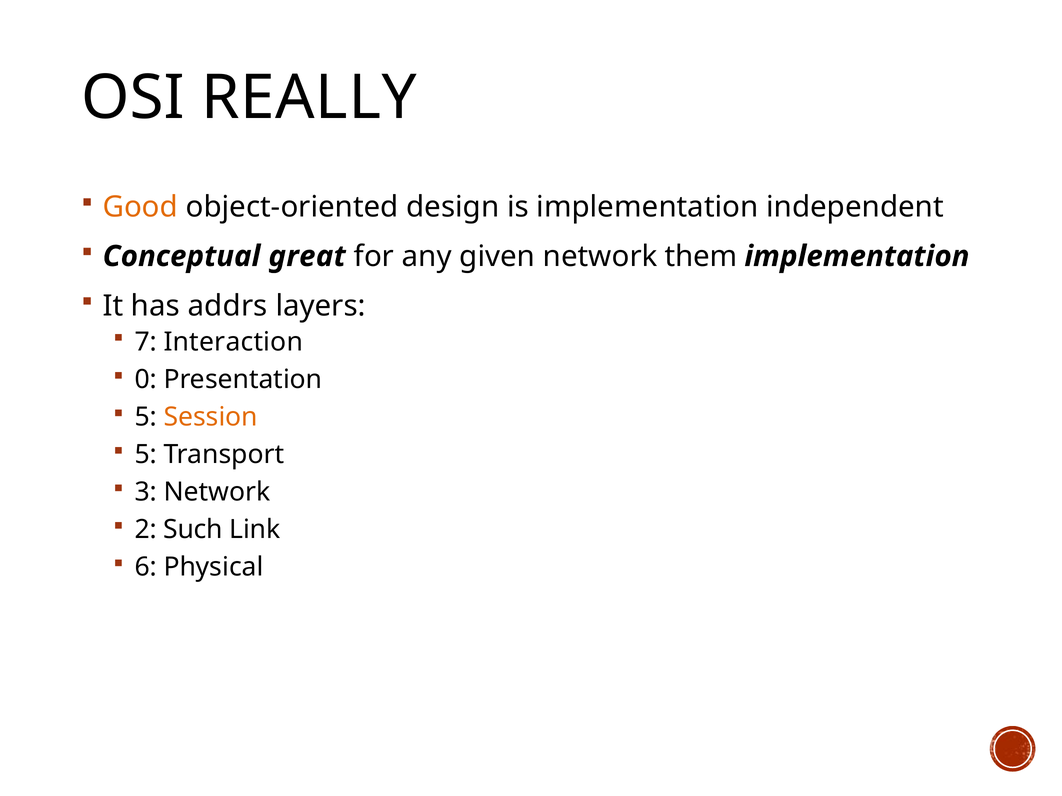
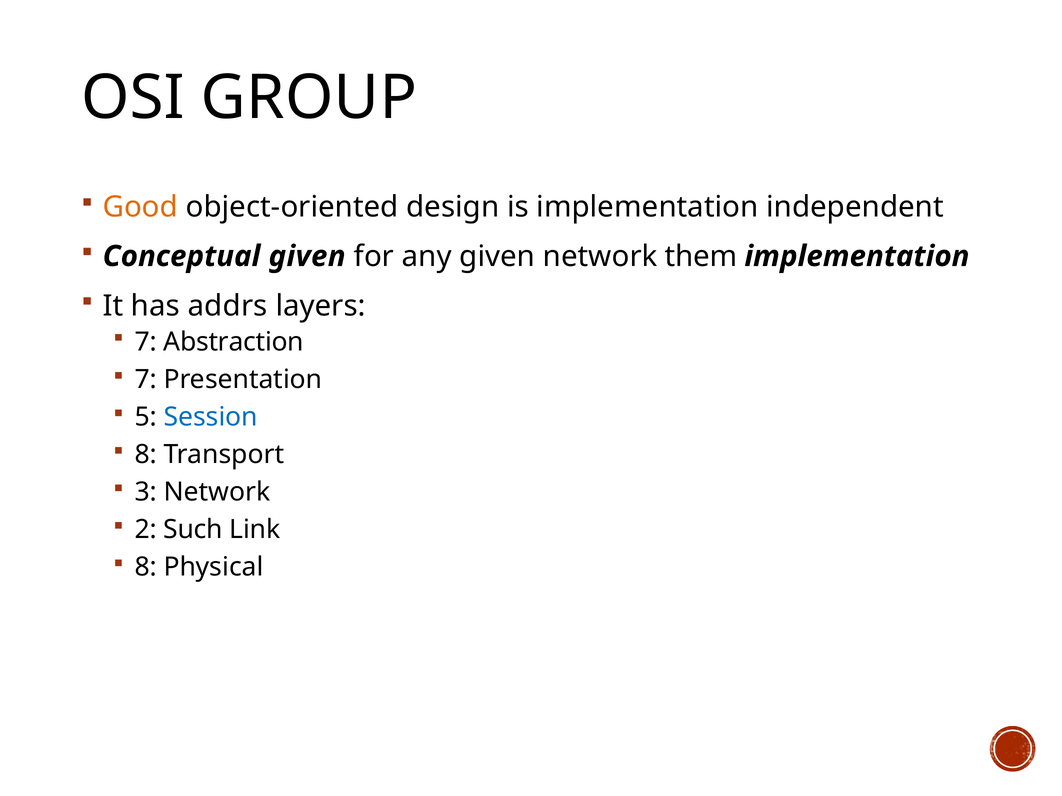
REALLY: REALLY -> GROUP (309, 98)
Conceptual great: great -> given (307, 256)
Interaction: Interaction -> Abstraction (234, 342)
0: 0 -> 7 (146, 380)
Session colour: orange -> blue (211, 417)
5: 5 -> 8 (146, 455)
6: 6 -> 8 (146, 567)
